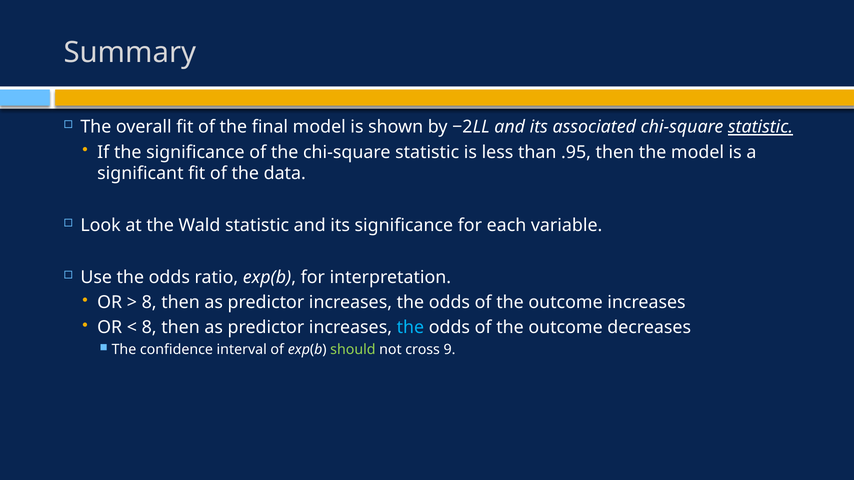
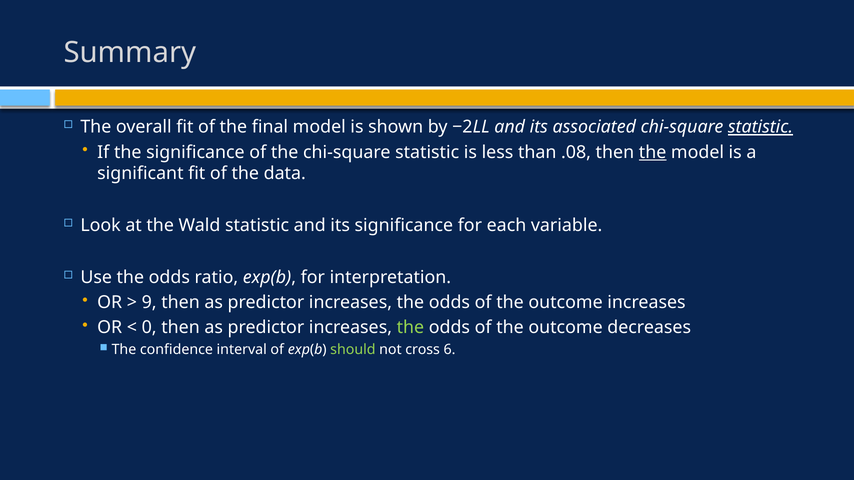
.95: .95 -> .08 (576, 152)
the underline: none -> present (653, 152)
8: 8 -> 9 (149, 303)
8: 8 -> 0 (149, 328)
the colour: light blue -> light green (410, 328)
9: 9 -> 6 (450, 350)
